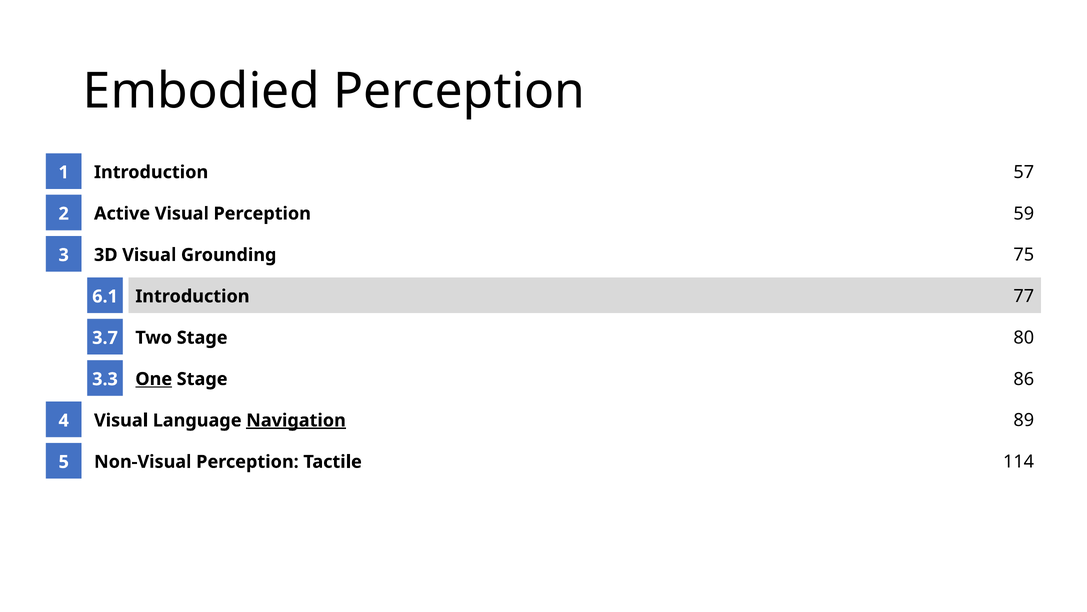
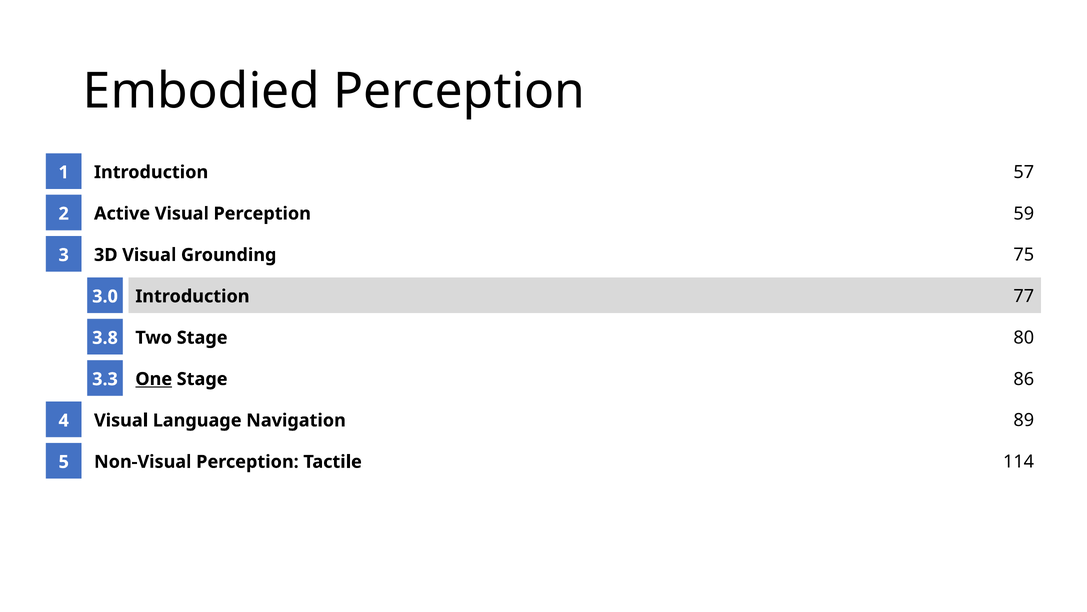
6.1: 6.1 -> 3.0 (105, 296)
3.7: 3.7 -> 3.8 (105, 338)
Navigation underline: present -> none (296, 420)
